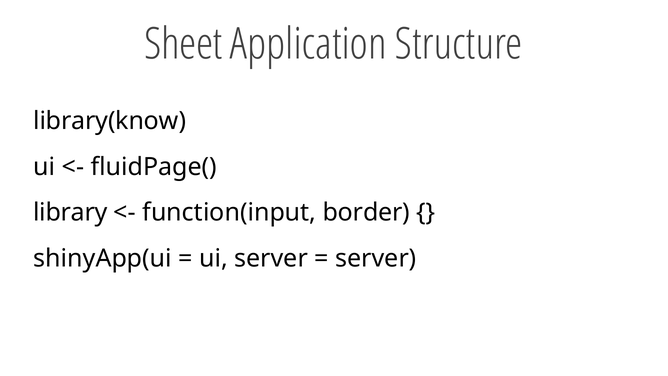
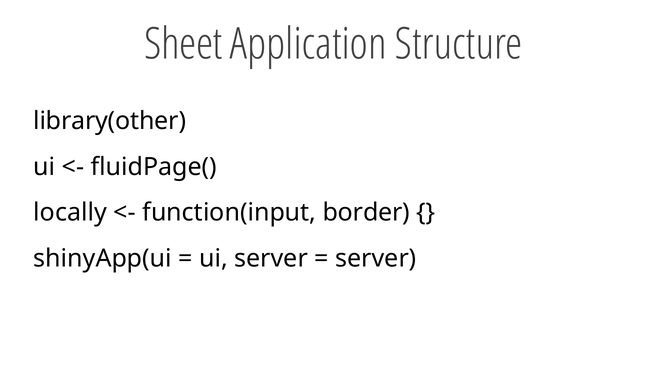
library(know: library(know -> library(other (110, 121)
library: library -> locally (70, 212)
